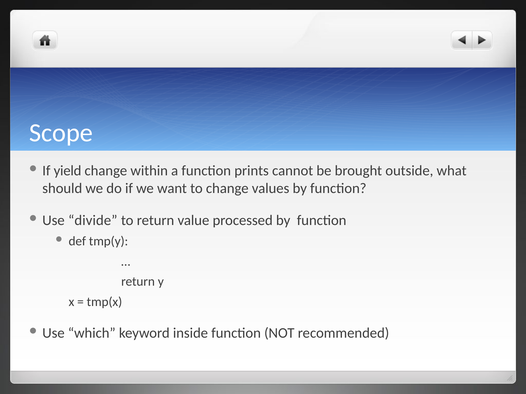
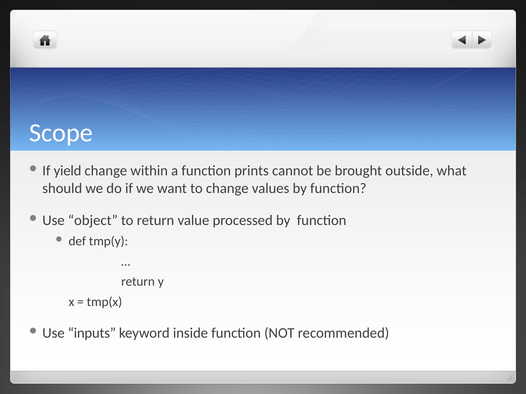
divide: divide -> object (93, 221)
which: which -> inputs (92, 334)
